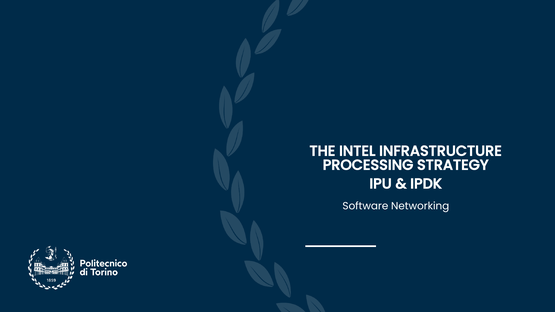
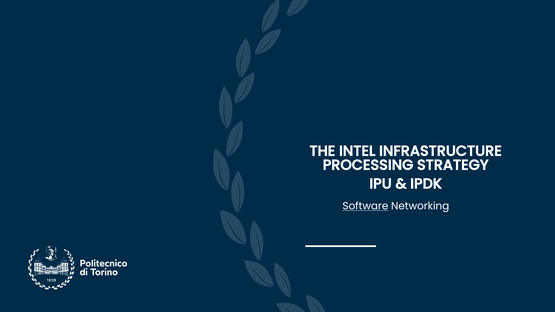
Software underline: none -> present (365, 206)
